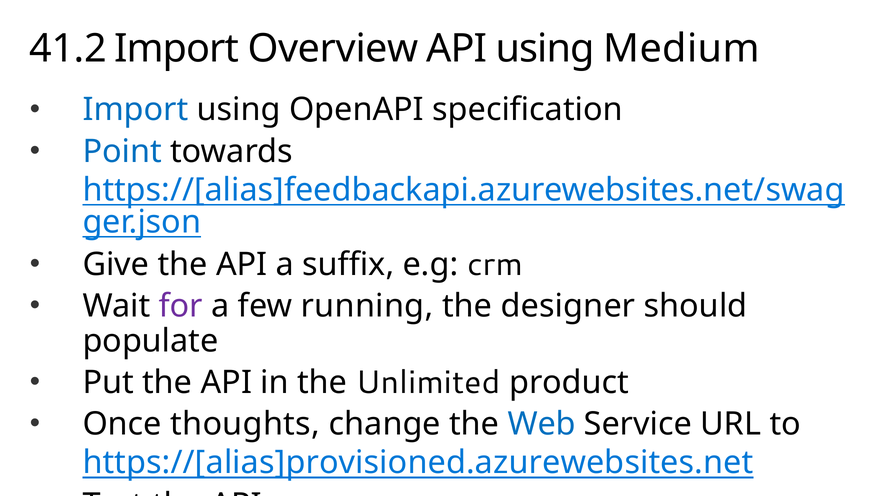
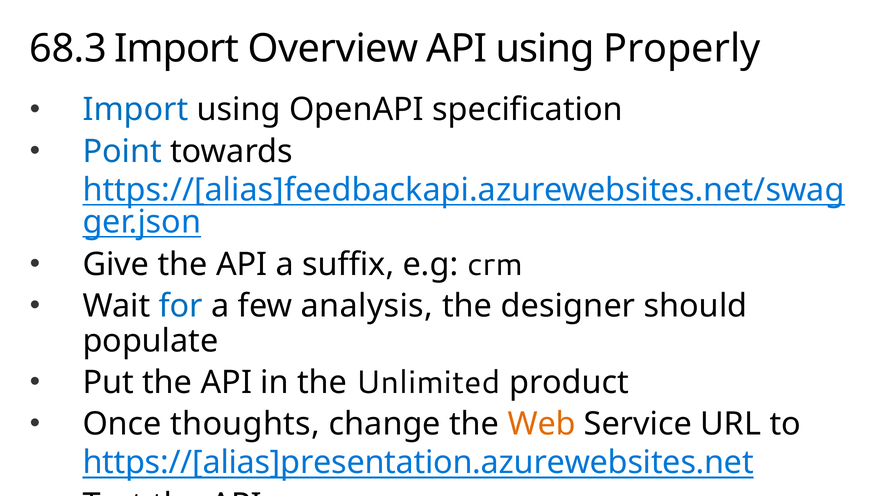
41.2: 41.2 -> 68.3 (68, 49)
Medium: Medium -> Properly (682, 49)
for colour: purple -> blue (181, 306)
running: running -> analysis (367, 306)
Web colour: blue -> orange (542, 424)
https://[alias]provisioned.azurewebsites.net: https://[alias]provisioned.azurewebsites.net -> https://[alias]presentation.azurewebsites.net (418, 463)
